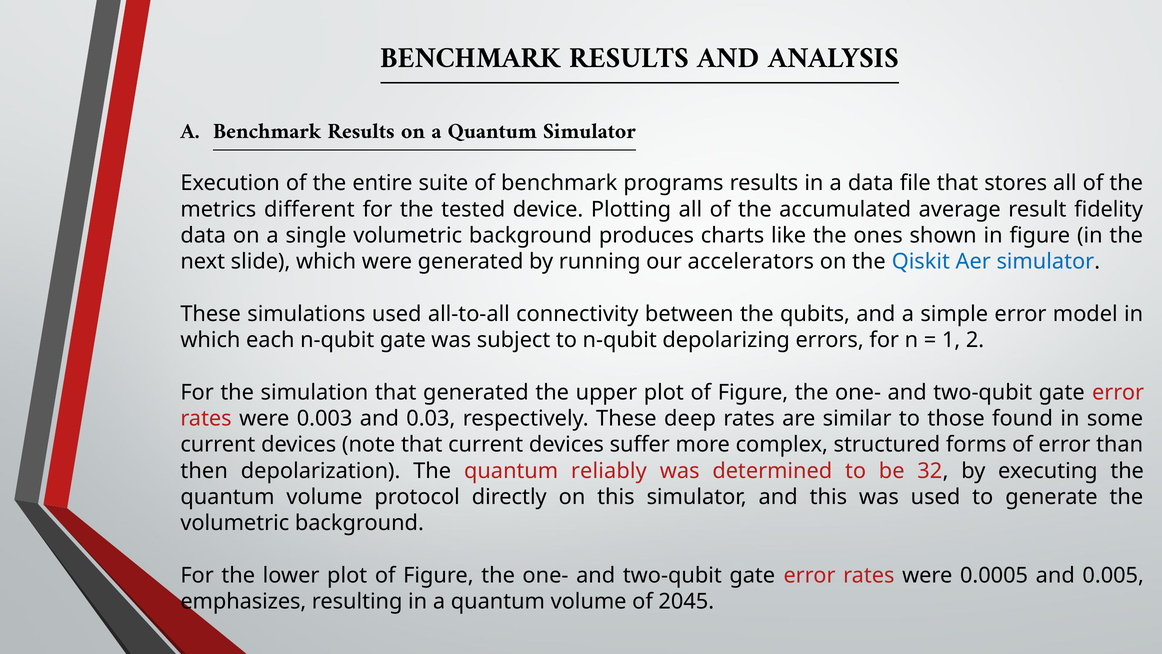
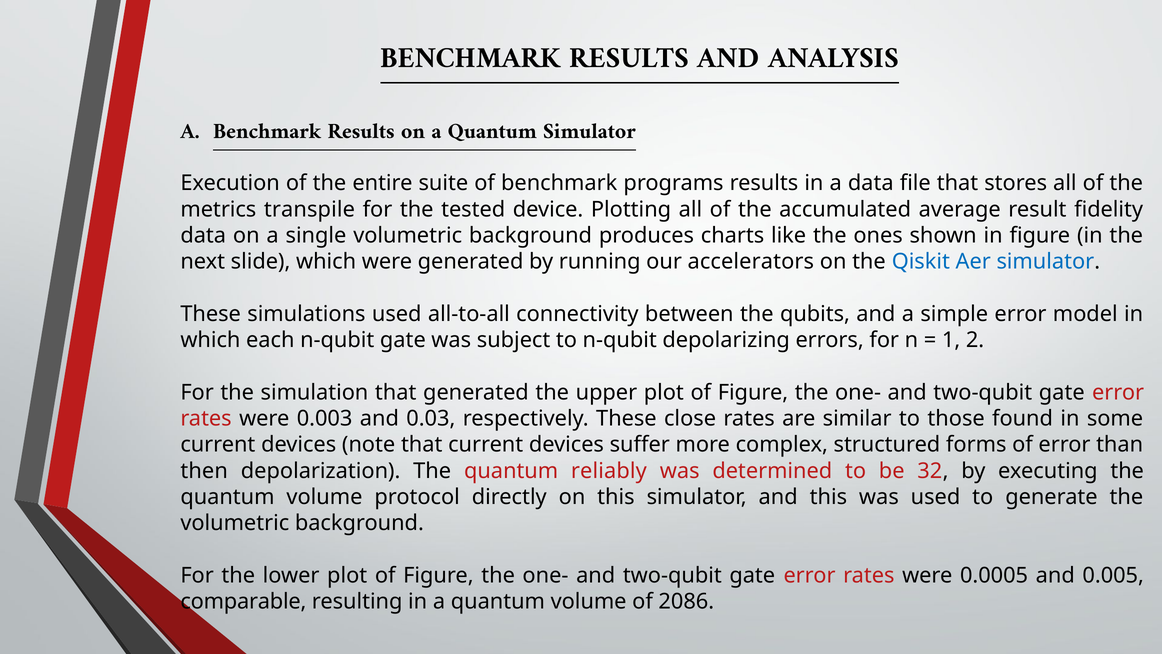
different: different -> transpile (309, 209)
deep: deep -> close (690, 418)
emphasizes: emphasizes -> comparable (243, 601)
2045: 2045 -> 2086 (686, 601)
